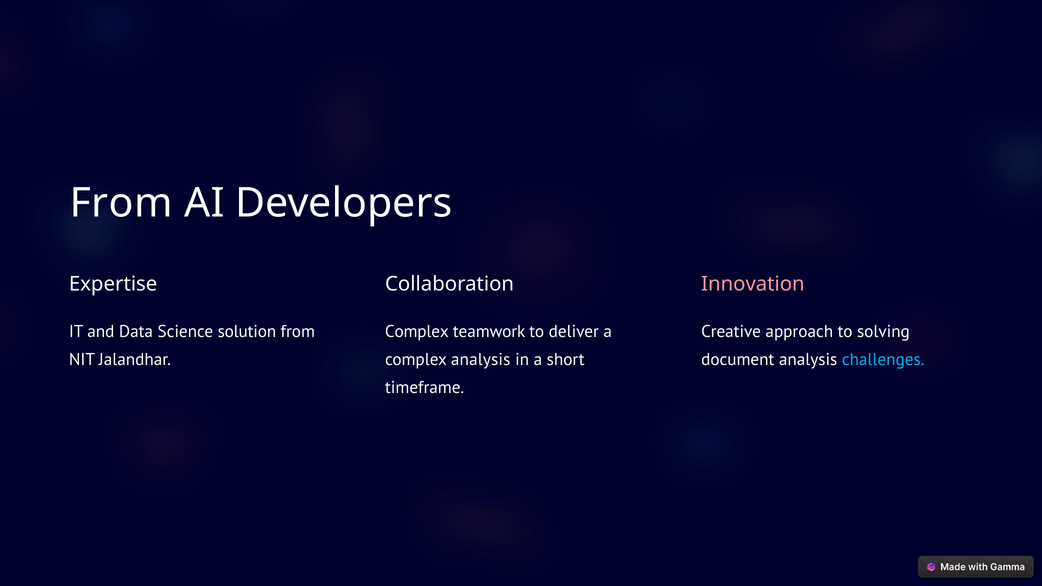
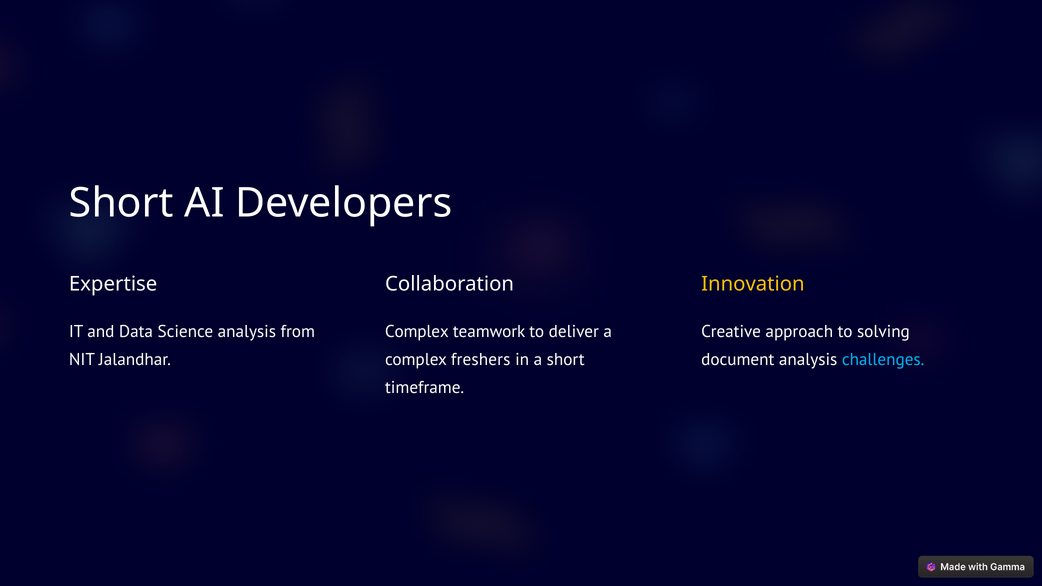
From: From -> Short (121, 203)
Innovation colour: pink -> yellow (753, 284)
Science solution: solution -> analysis (247, 331)
complex analysis: analysis -> freshers (481, 359)
